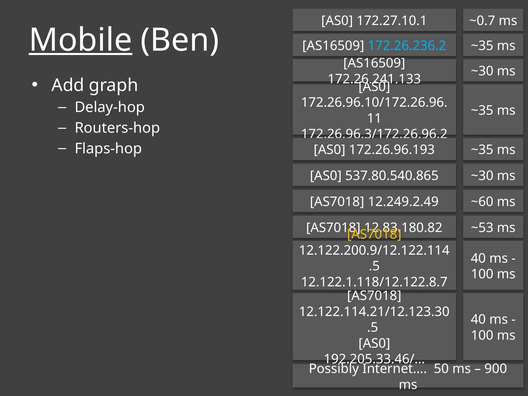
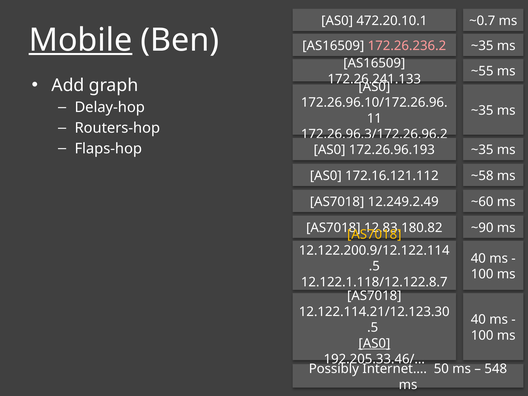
172.27.10.1: 172.27.10.1 -> 472.20.10.1 (392, 21)
172.26.236.2 colour: light blue -> pink (407, 46)
~30: ~30 -> ~55 (482, 71)
537.80.540.865: 537.80.540.865 -> 172.16.121.112 (392, 176)
~30: ~30 -> ~58 (482, 176)
~53: ~53 -> ~90 (482, 228)
AS0 underline: none -> present (374, 343)
900: 900 -> 548 (496, 369)
